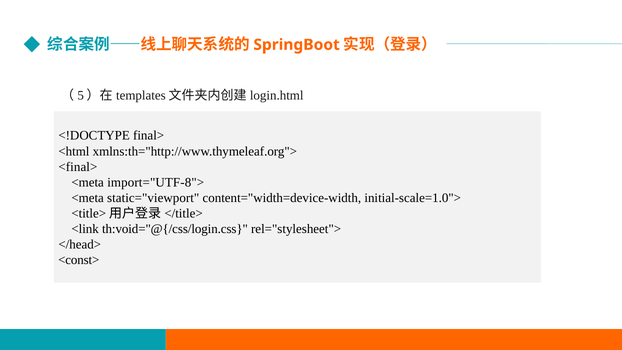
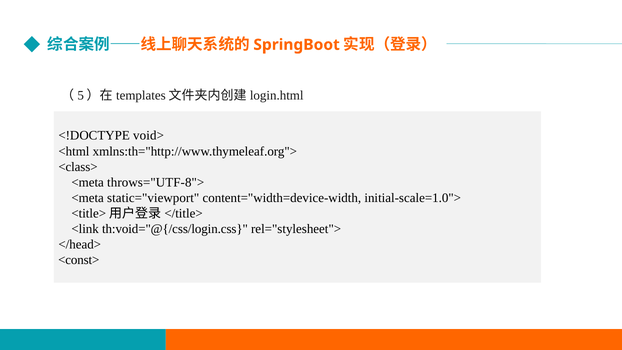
final>: final> -> void> (149, 136)
<final>: <final> -> <class> (78, 167)
import="UTF-8">: import="UTF-8"> -> throws="UTF-8"> (156, 182)
